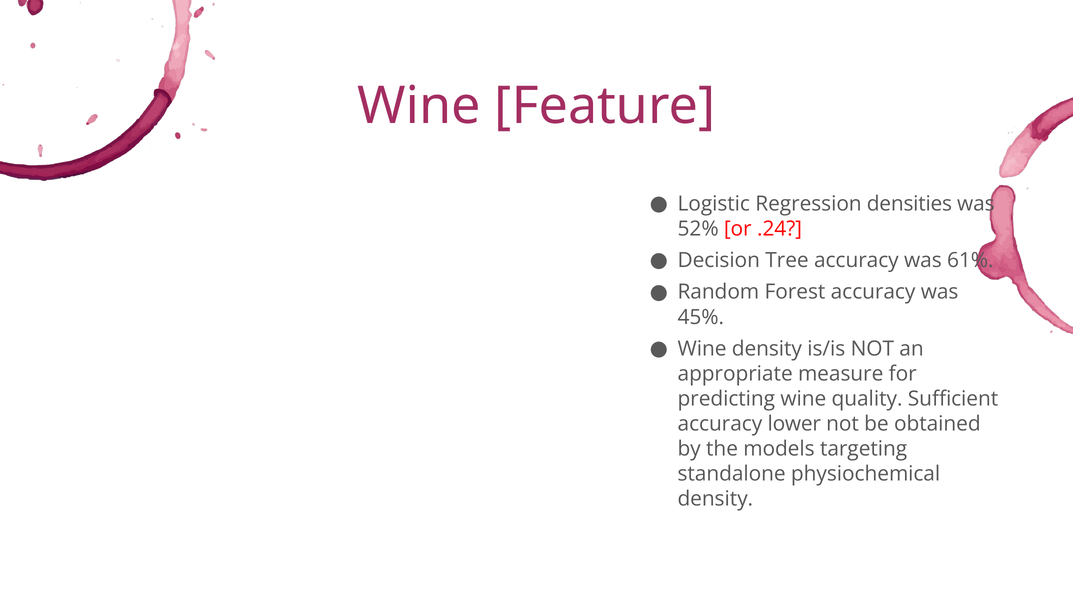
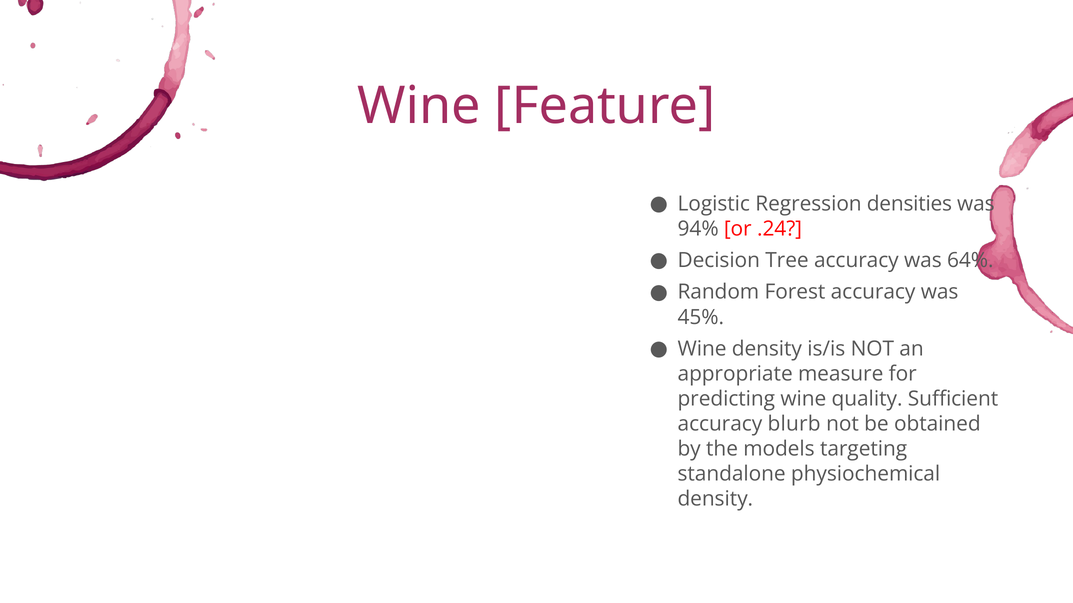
52%: 52% -> 94% (698, 229)
61%: 61% -> 64% (970, 261)
lower: lower -> blurb (794, 424)
